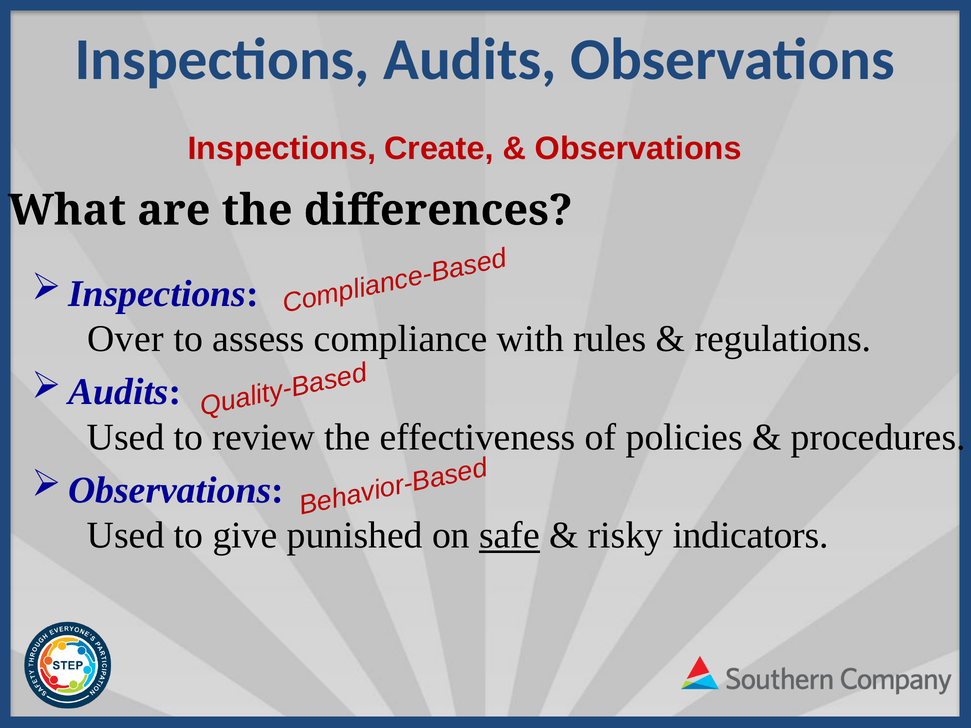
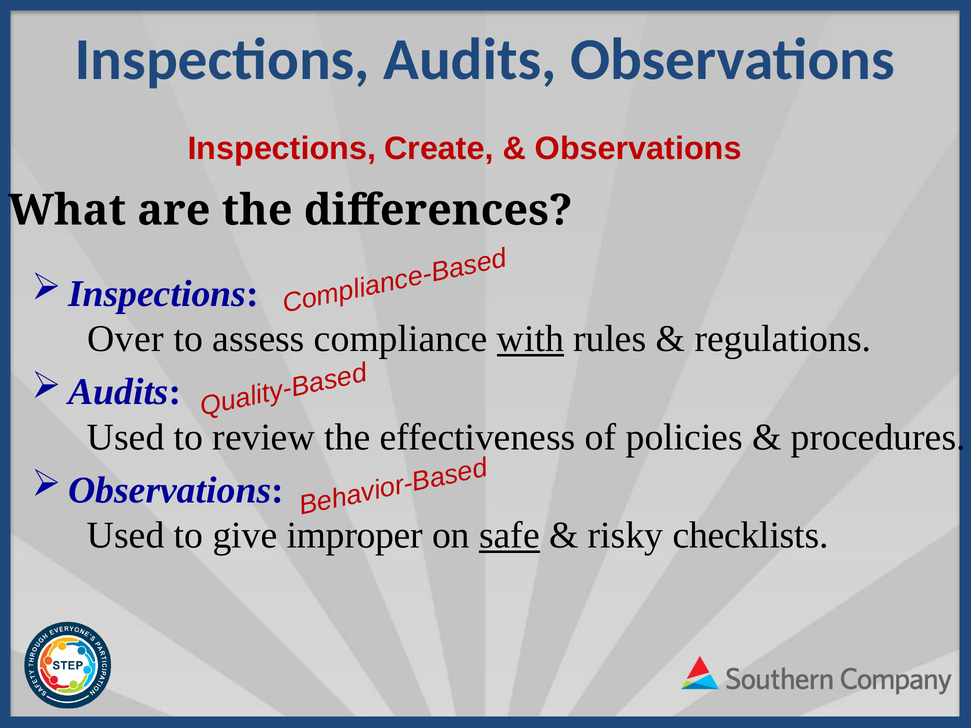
with underline: none -> present (530, 339)
punished: punished -> improper (355, 536)
indicators: indicators -> checklists (751, 536)
